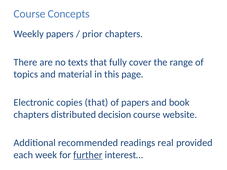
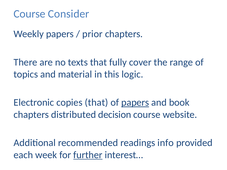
Concepts: Concepts -> Consider (69, 14)
page: page -> logic (132, 74)
papers underline: none -> present (135, 103)
real: real -> info (166, 143)
